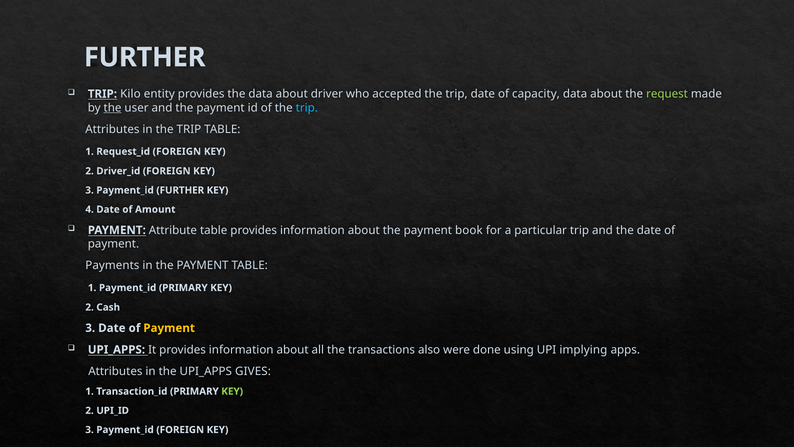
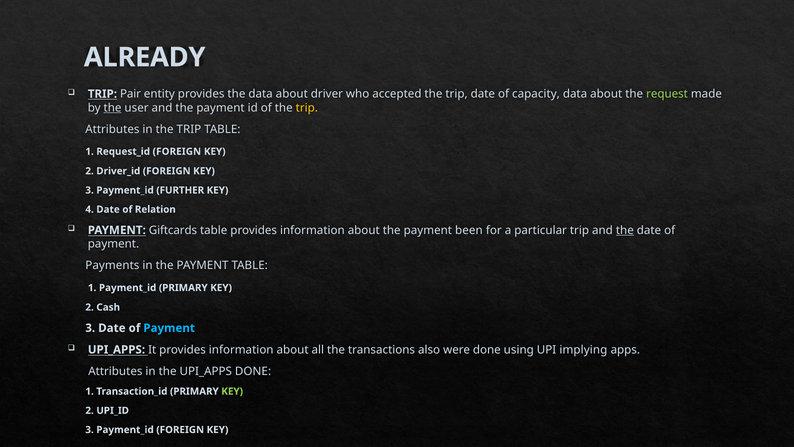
FURTHER: FURTHER -> ALREADY (145, 57)
Kilo: Kilo -> Pair (131, 94)
trip colour: light blue -> yellow (307, 108)
Amount: Amount -> Relation (155, 209)
Attribute: Attribute -> Giftcards (173, 230)
book: book -> been (469, 230)
the underline: none -> present (625, 230)
Payment colour: yellow -> light blue (169, 328)
UPI_APPS GIVES: GIVES -> DONE (253, 371)
